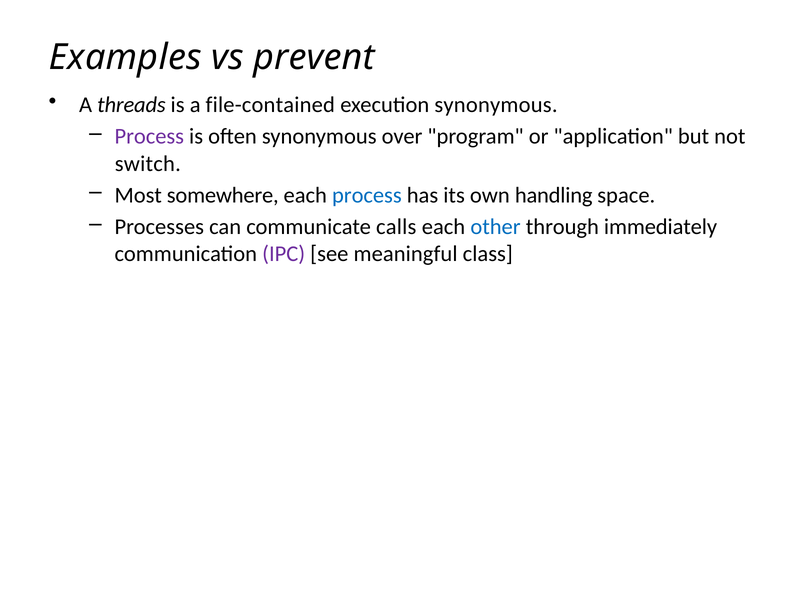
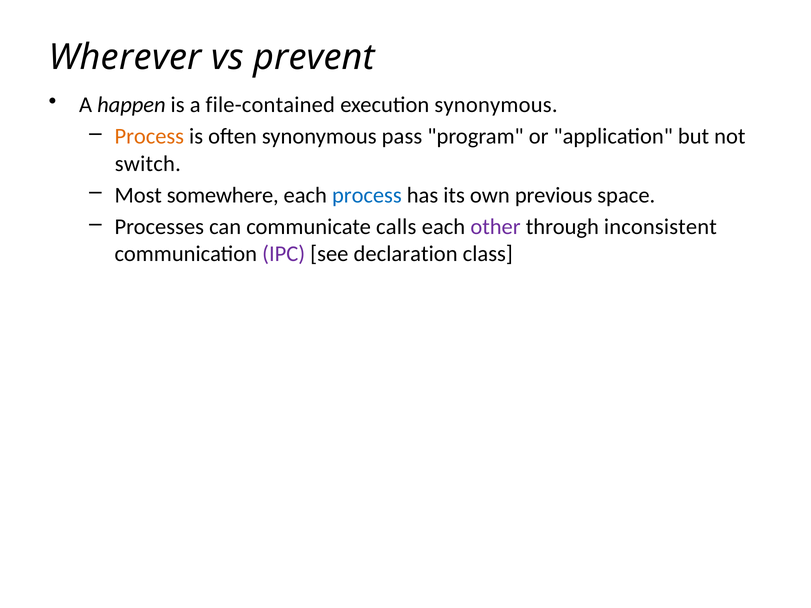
Examples: Examples -> Wherever (125, 58)
threads: threads -> happen (131, 105)
Process colour: purple -> orange (149, 137)
over: over -> pass (402, 137)
handling: handling -> previous (554, 195)
other colour: blue -> purple (496, 227)
immediately: immediately -> inconsistent (660, 227)
meaningful: meaningful -> declaration (406, 254)
